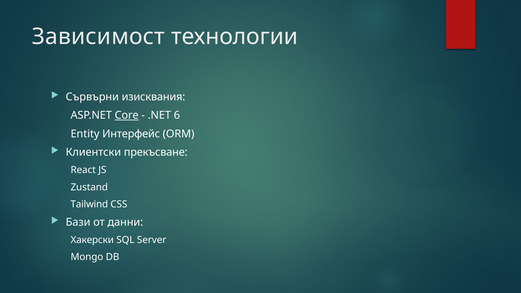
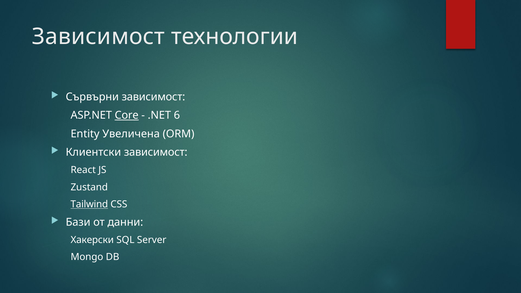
Сървърни изисквания: изисквания -> зависимост (153, 97)
Интерфейс: Интерфейс -> Увеличена (131, 134)
Клиентски прекъсване: прекъсване -> зависимост (156, 152)
Tailwind underline: none -> present (89, 204)
